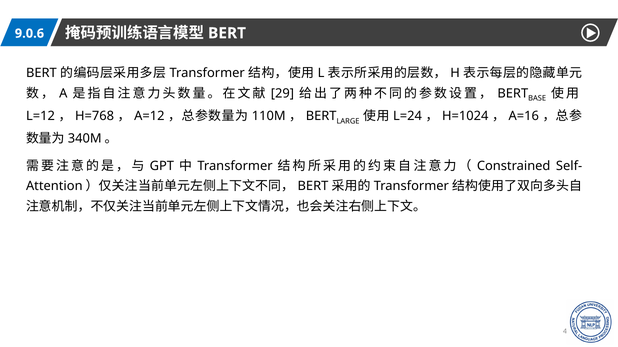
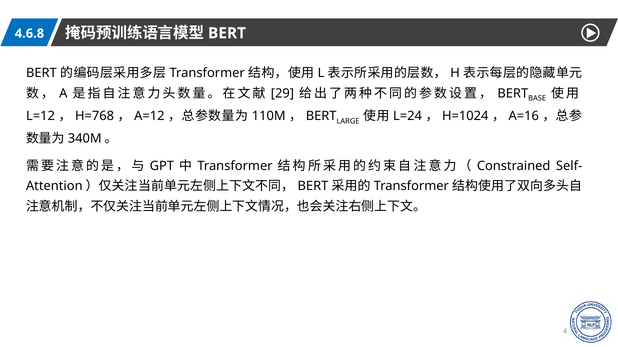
9.0.6: 9.0.6 -> 4.6.8 (29, 34)
